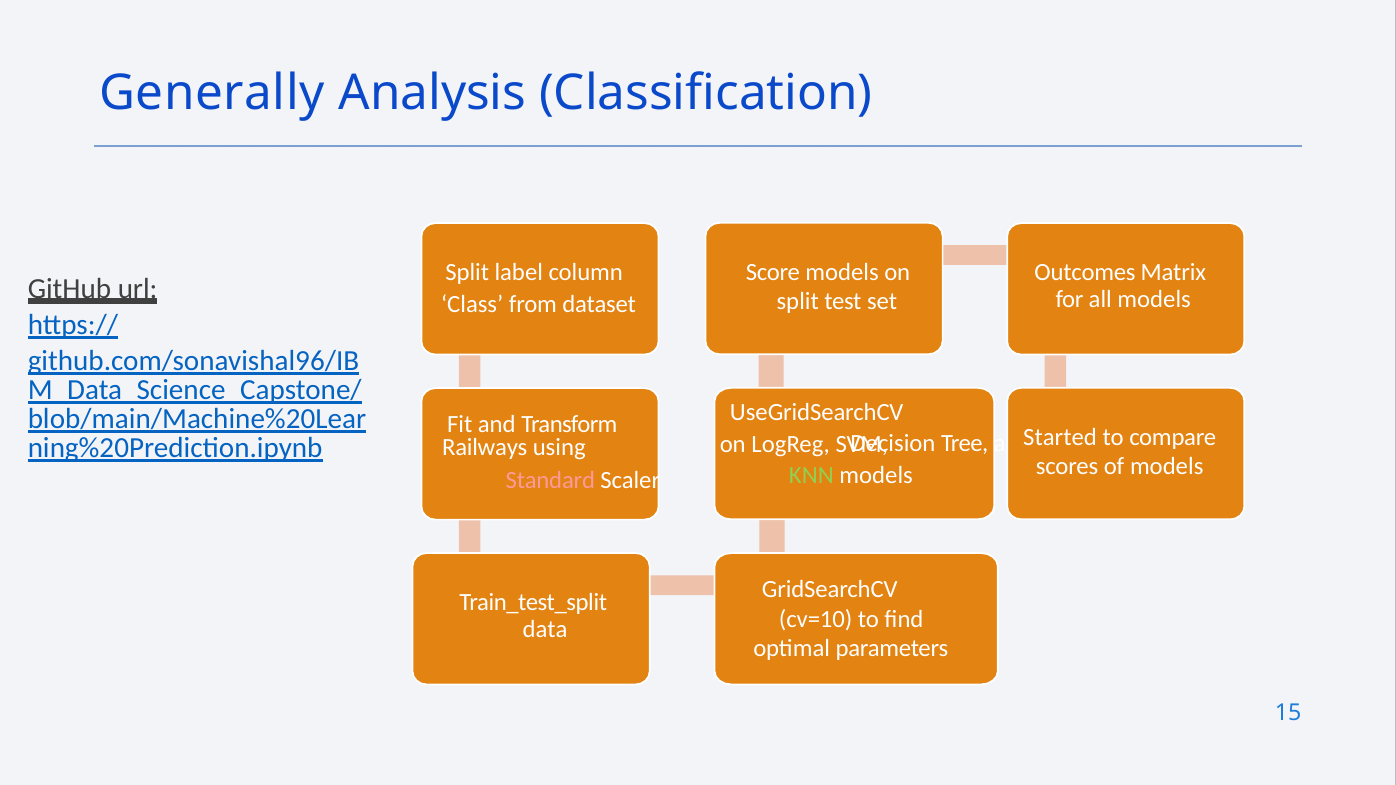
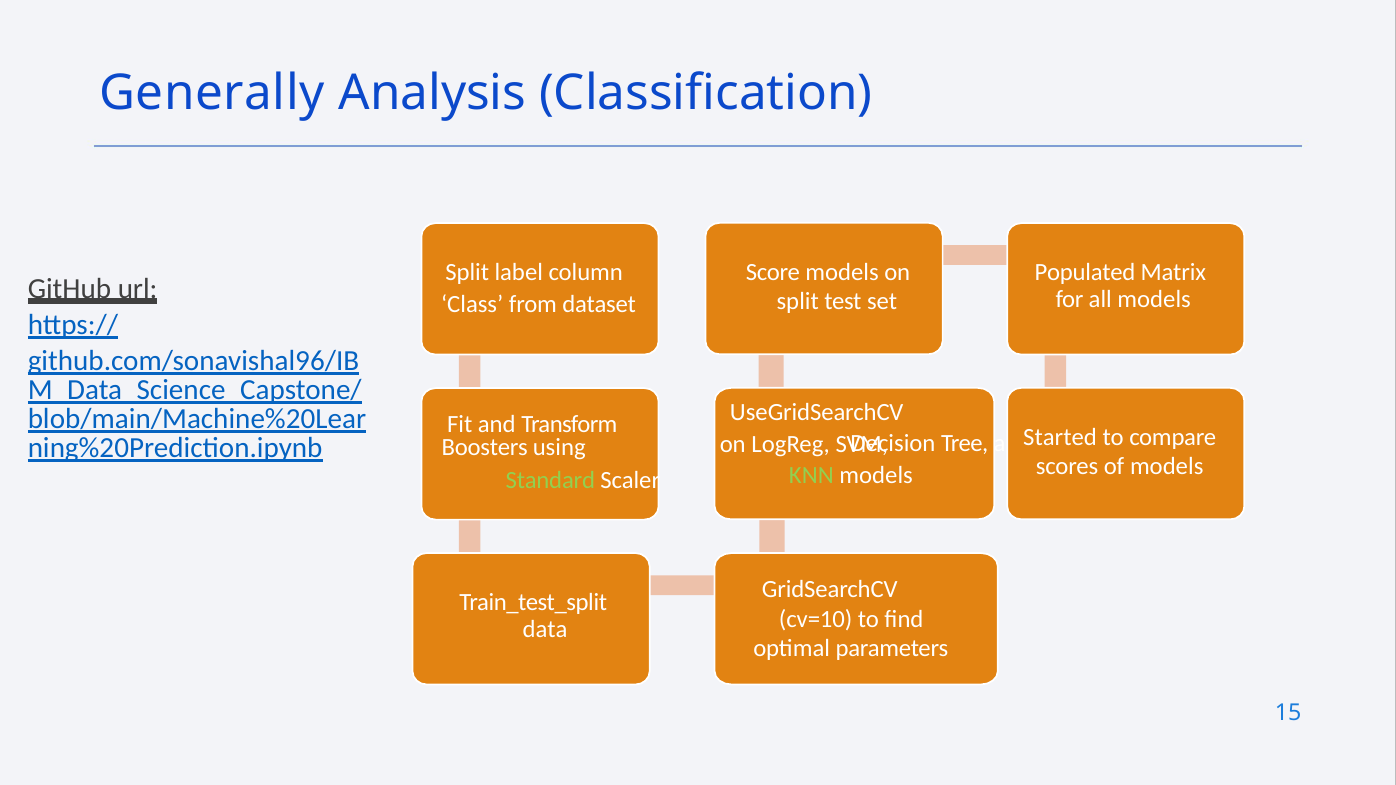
Outcomes: Outcomes -> Populated (1085, 272)
Railways: Railways -> Boosters (485, 448)
Standard colour: pink -> light green (550, 480)
